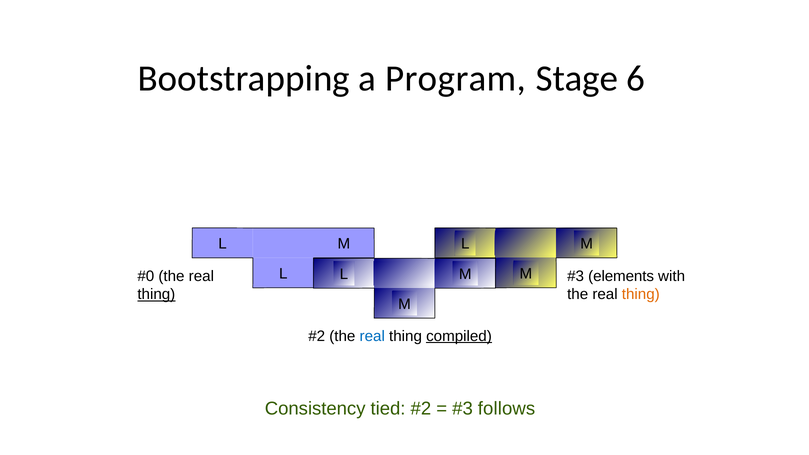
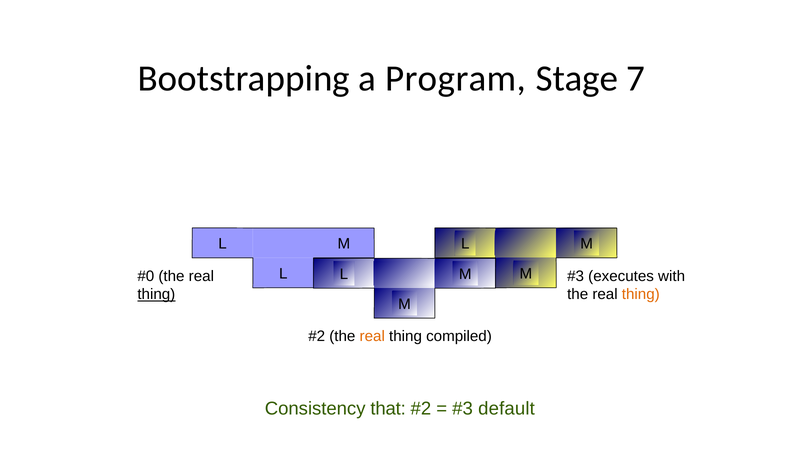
6: 6 -> 7 (636, 78)
elements: elements -> executes (621, 276)
real colour: blue -> orange (372, 336)
compiled underline: present -> none (459, 336)
tied: tied -> that (388, 409)
follows: follows -> default (507, 409)
